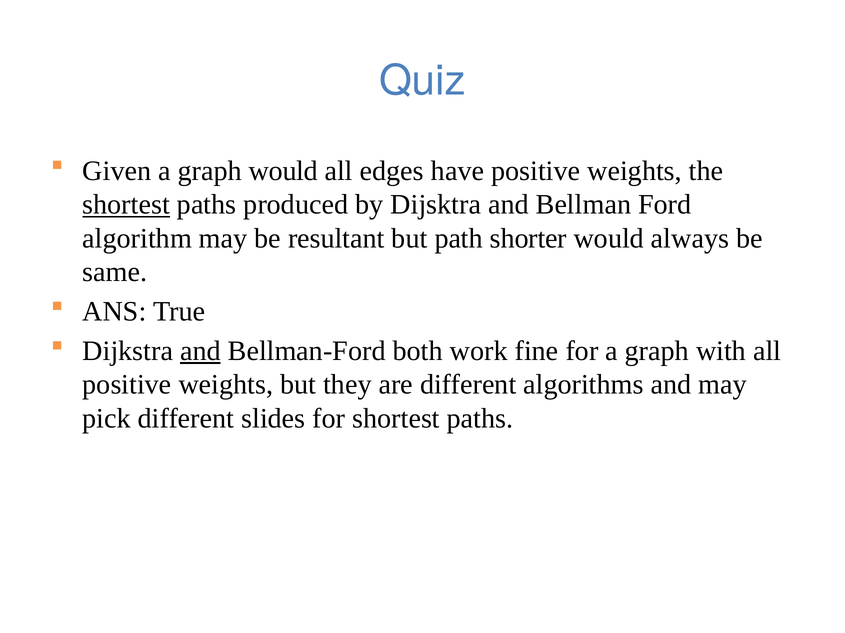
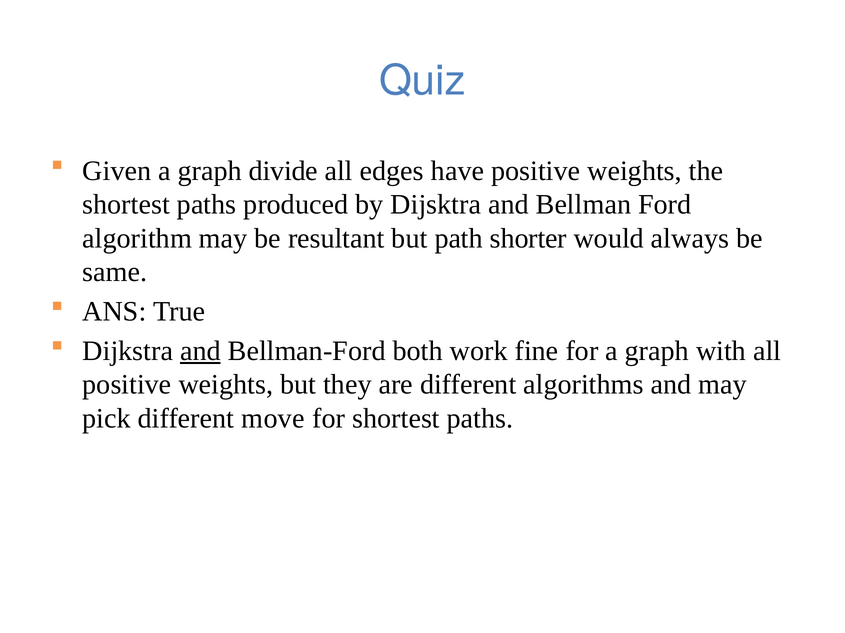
graph would: would -> divide (283, 171)
shortest underline: present -> none (126, 205)
slides: slides -> move (273, 419)
